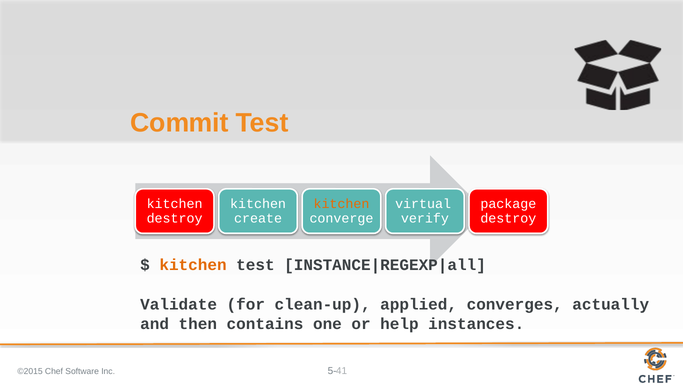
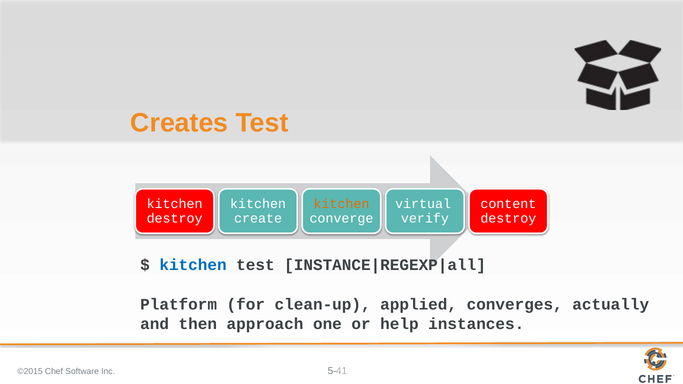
Commit: Commit -> Creates (179, 123)
package: package -> content (508, 204)
kitchen colour: orange -> blue (193, 265)
Validate: Validate -> Platform (179, 305)
contains: contains -> approach (265, 324)
